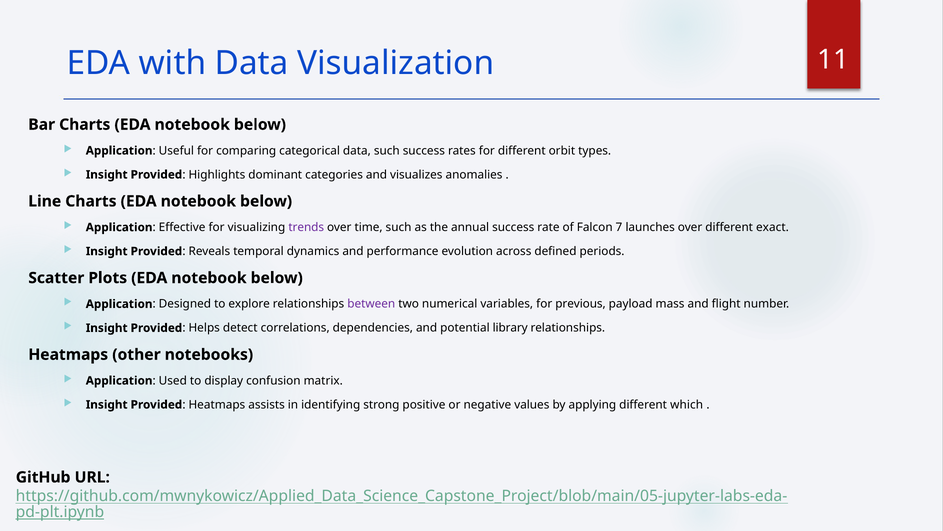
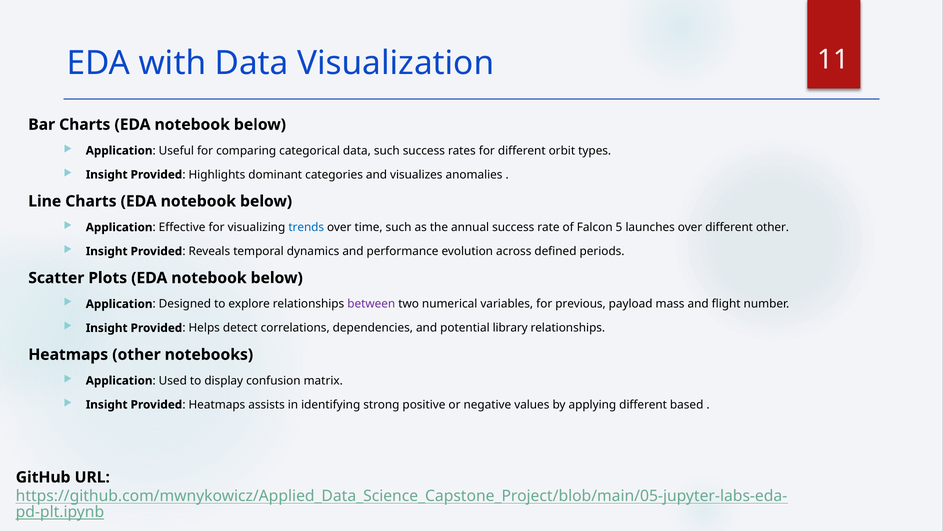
trends colour: purple -> blue (306, 227)
7: 7 -> 5 (619, 227)
different exact: exact -> other (773, 227)
which: which -> based (687, 404)
